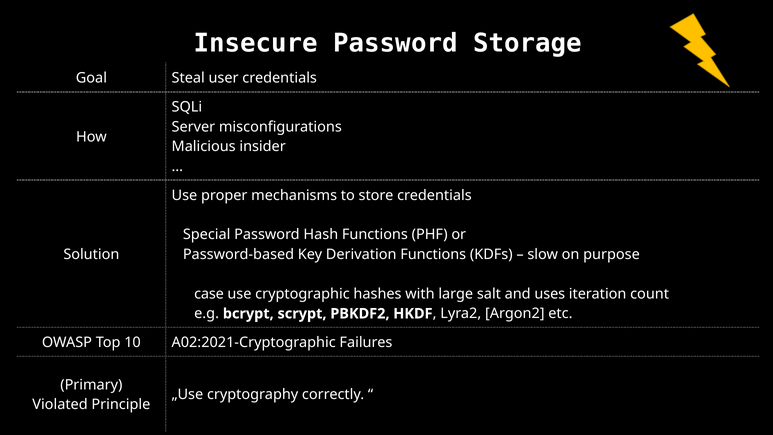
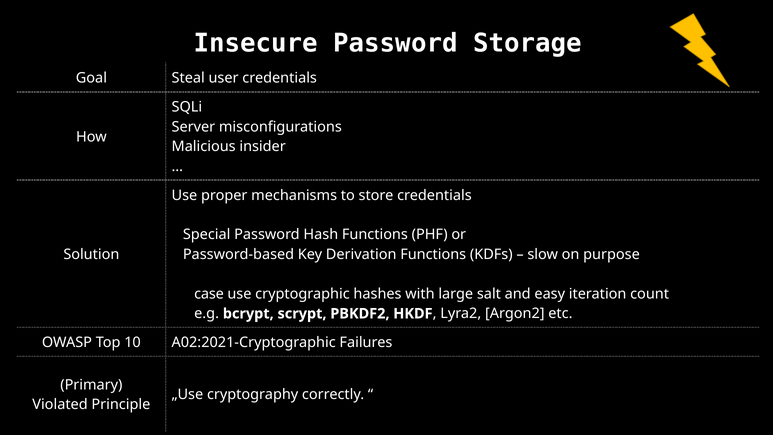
uses: uses -> easy (550, 294)
